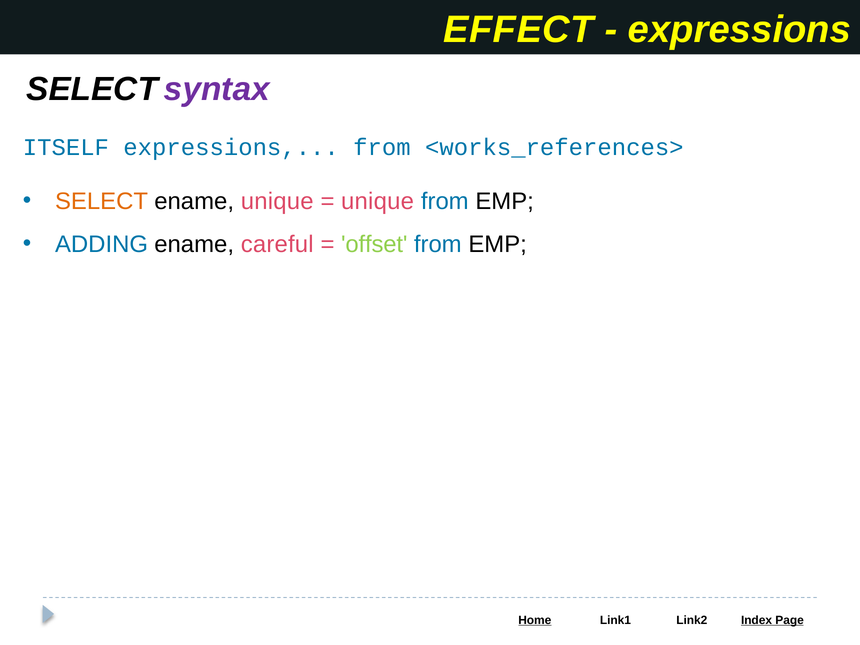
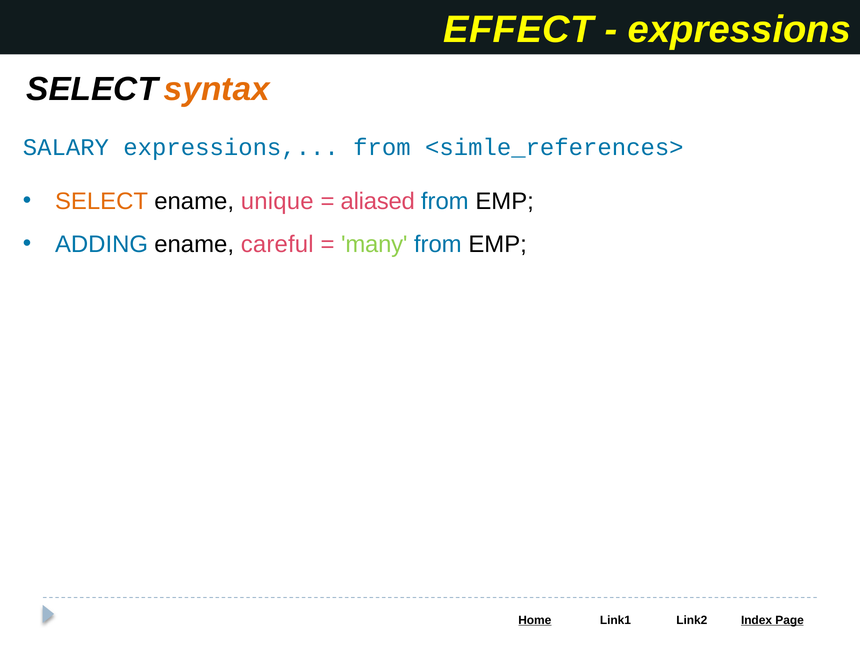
syntax colour: purple -> orange (217, 89)
ITSELF: ITSELF -> SALARY (66, 147)
<works_references>: <works_references> -> <simle_references> (554, 147)
unique: unique -> aliased (378, 201)
offset: offset -> many (374, 244)
